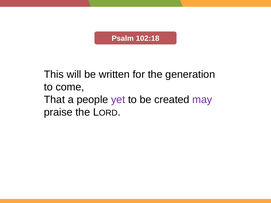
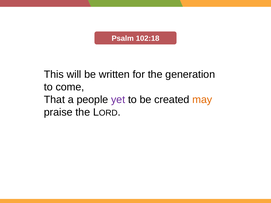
may colour: purple -> orange (202, 100)
